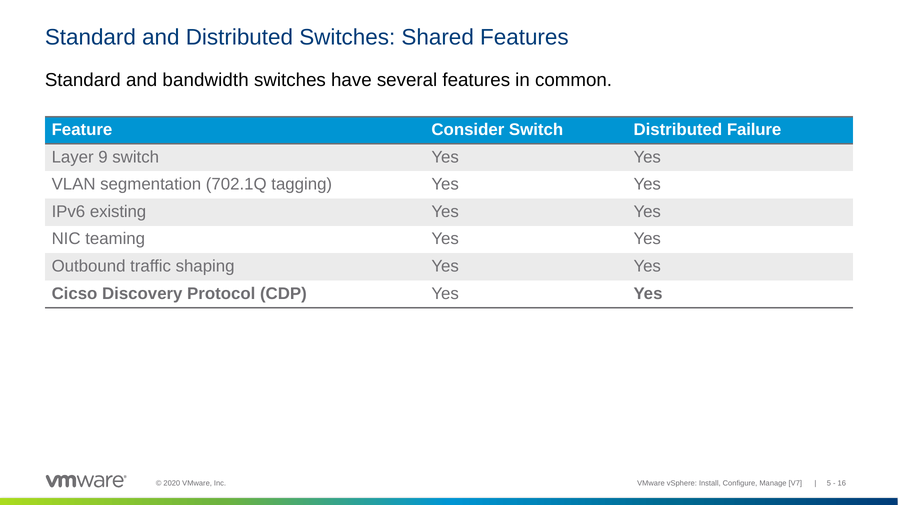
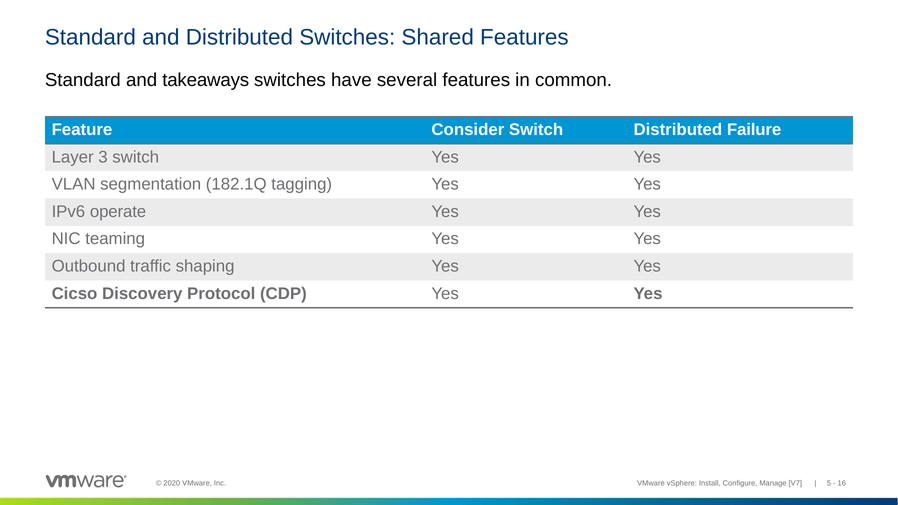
bandwidth: bandwidth -> takeaways (206, 80)
9: 9 -> 3 (103, 157)
702.1Q: 702.1Q -> 182.1Q (236, 184)
existing: existing -> operate (118, 212)
